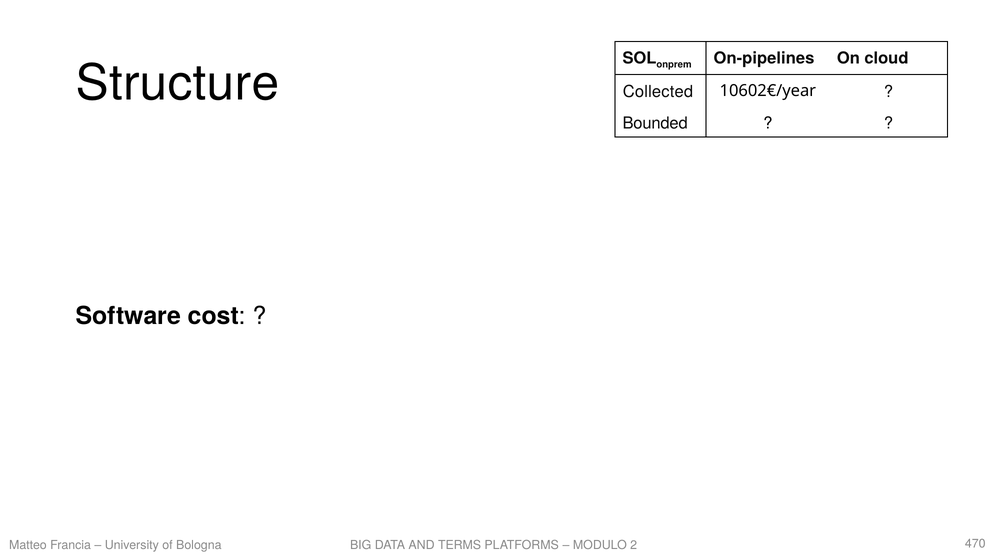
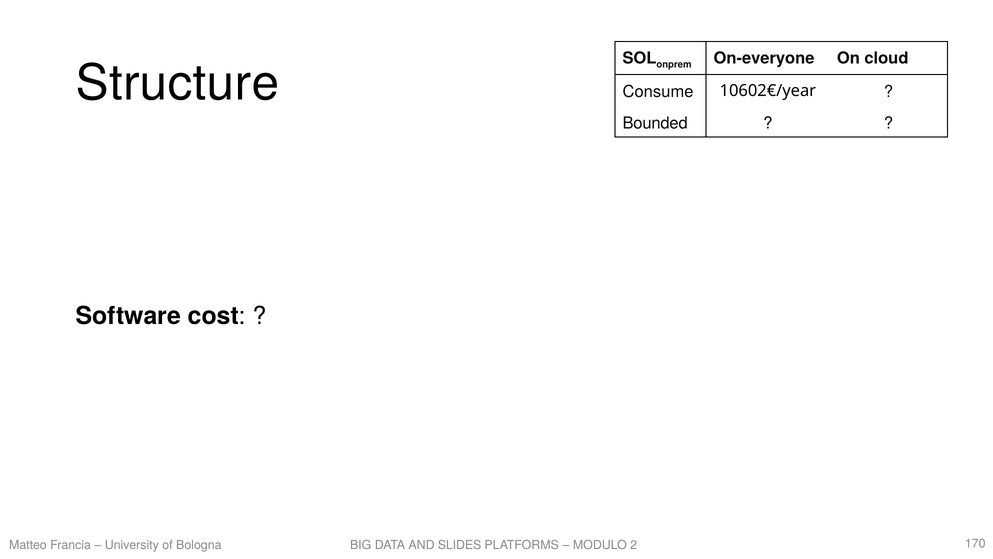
On-pipelines: On-pipelines -> On-everyone (764, 58)
Collected: Collected -> Consume (658, 92)
TERMS: TERMS -> SLIDES (460, 545)
470: 470 -> 170 (975, 543)
